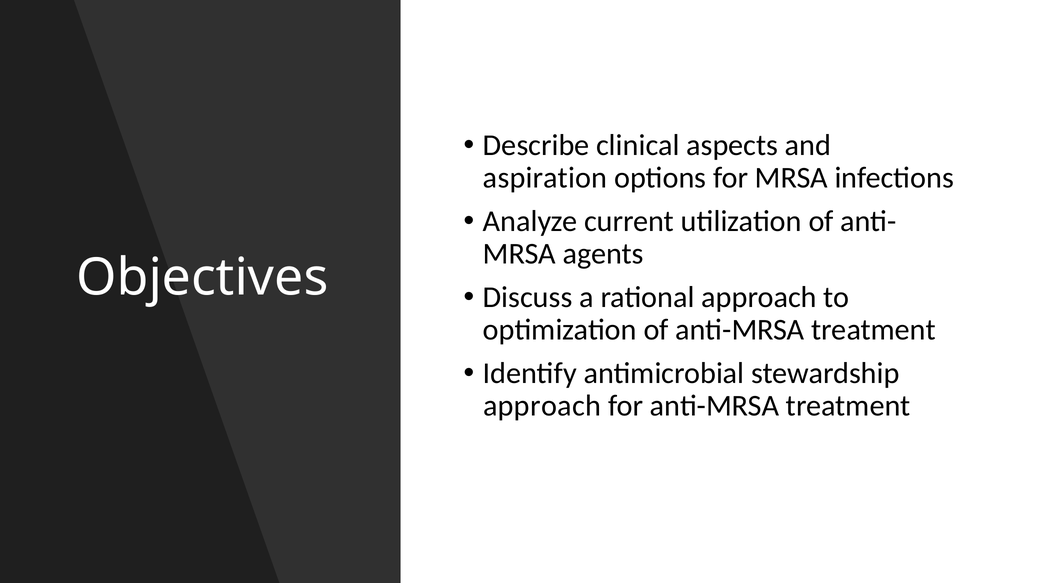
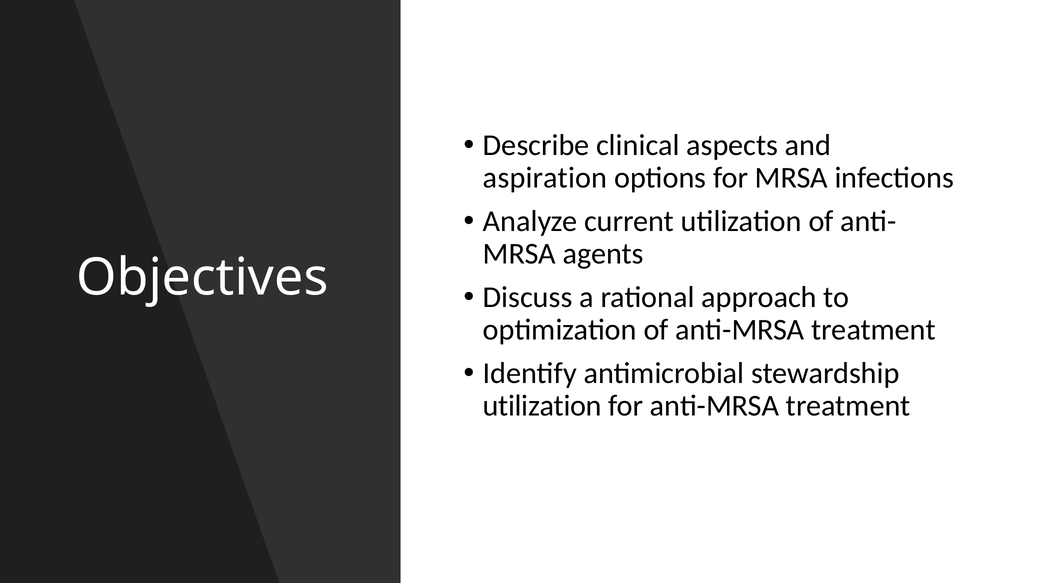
approach: approach -> utilization (542, 406)
